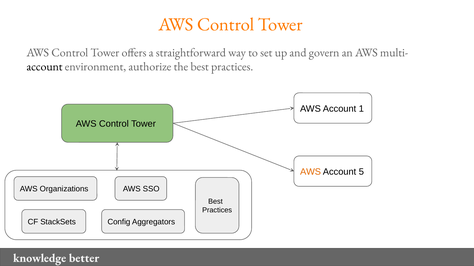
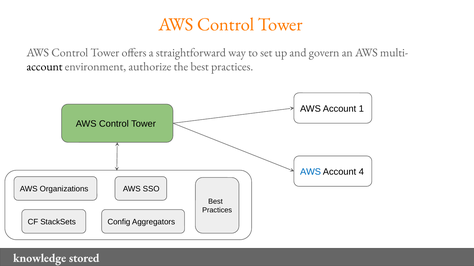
AWS colour: orange -> blue (311, 172)
5: 5 -> 4 (361, 172)
better: better -> stored (84, 259)
